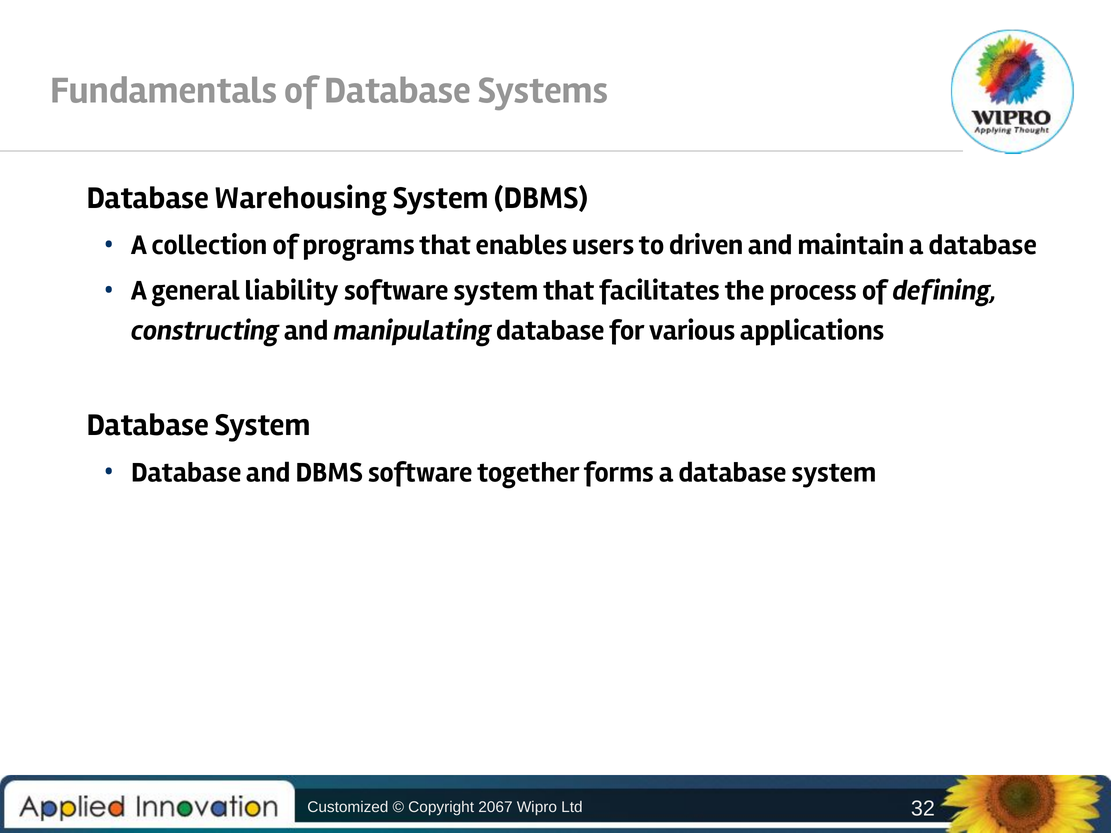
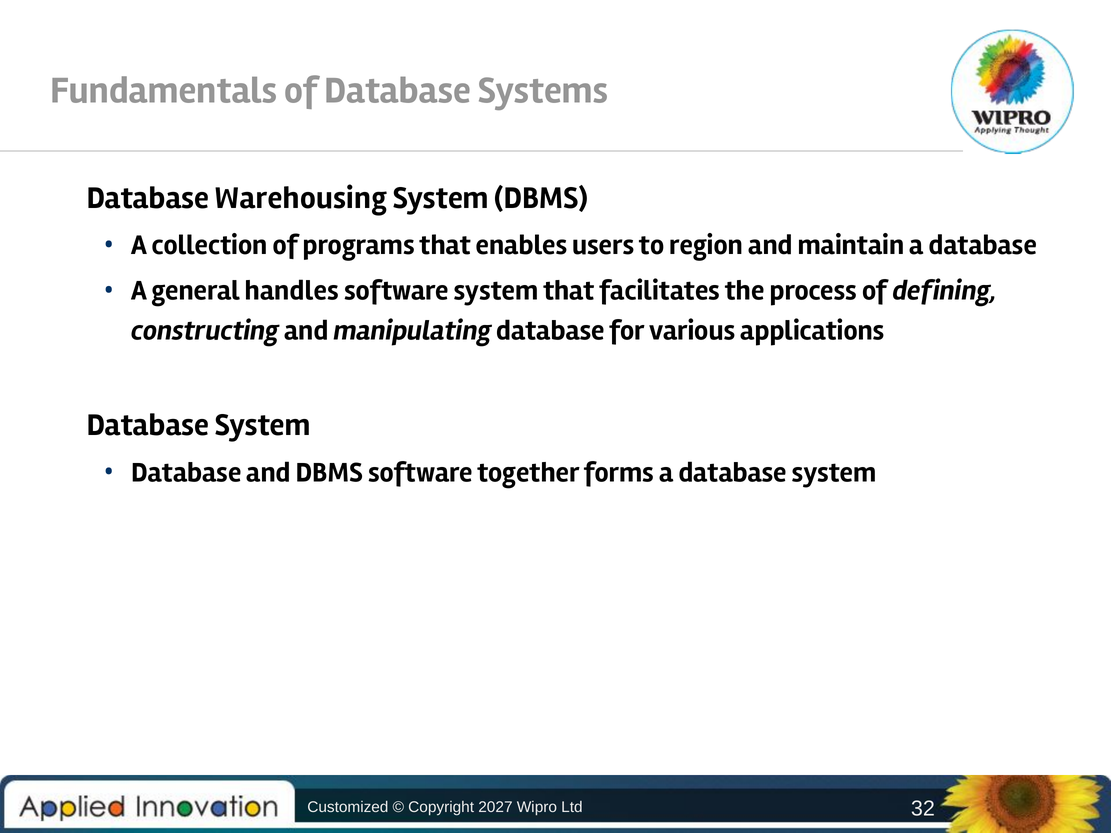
driven: driven -> region (706, 245)
liability: liability -> handles (292, 291)
2067: 2067 -> 2027 (495, 808)
